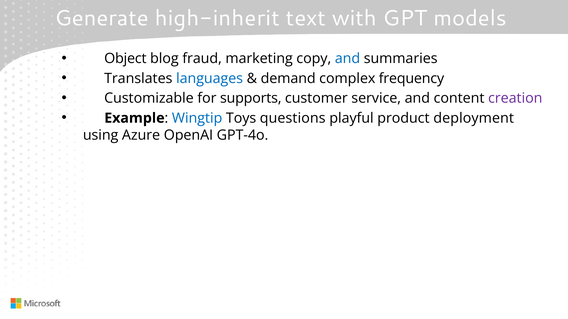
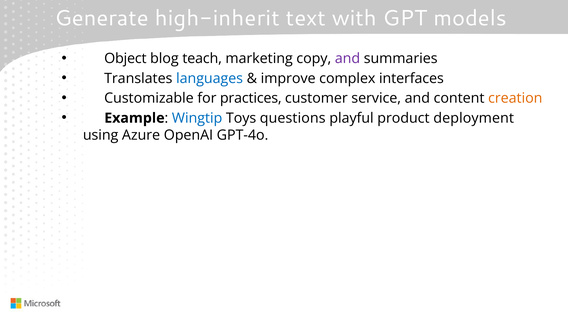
fraud: fraud -> teach (202, 59)
and colour: blue -> purple (347, 59)
demand: demand -> improve (288, 78)
frequency: frequency -> interfaces (411, 78)
supports: supports -> practices (251, 98)
creation colour: purple -> orange (515, 98)
